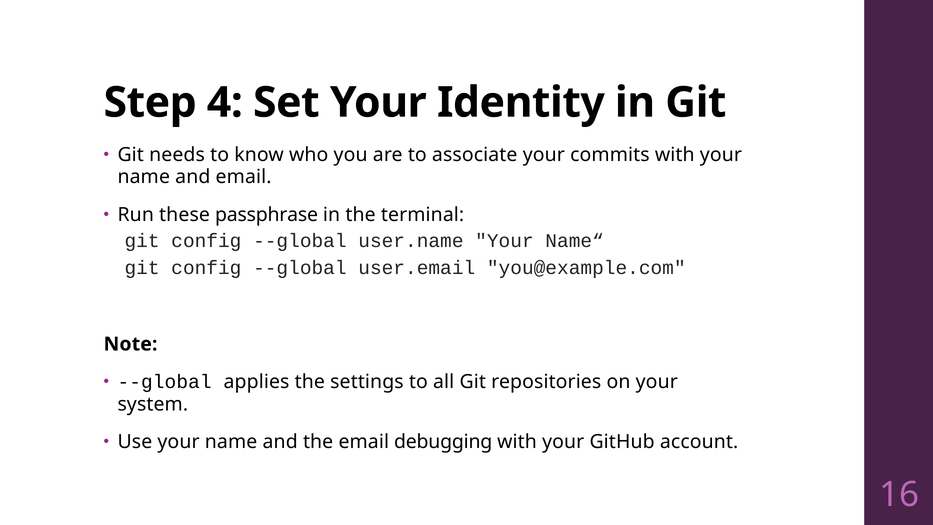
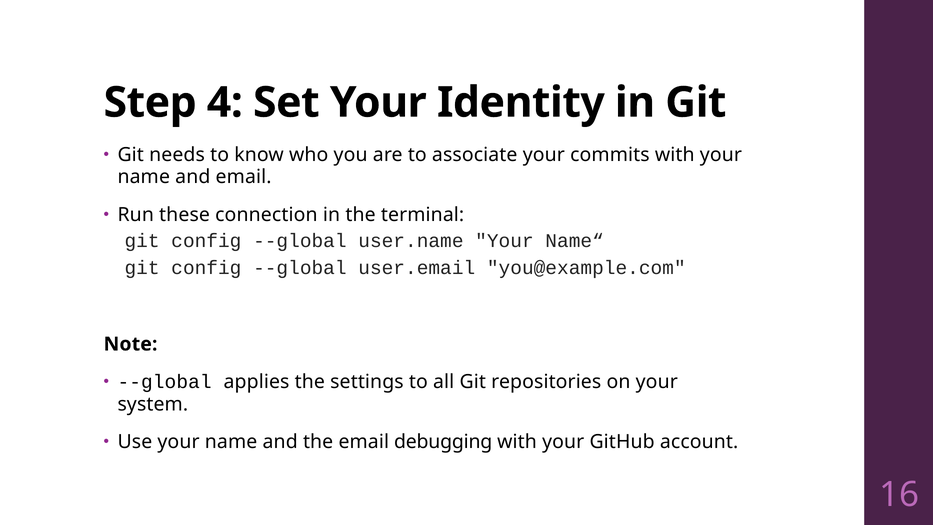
passphrase: passphrase -> connection (266, 215)
